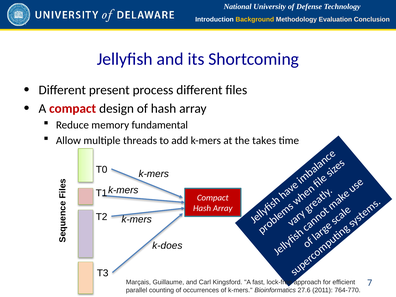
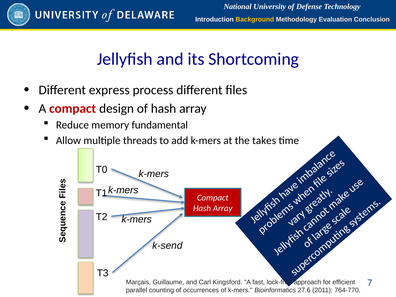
present: present -> express (109, 90)
k-does: k-does -> k-send (167, 246)
